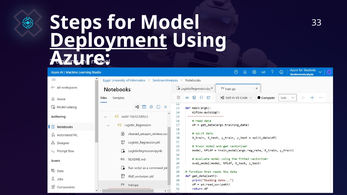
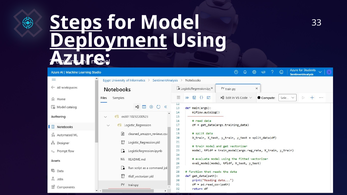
Steps underline: none -> present (76, 23)
